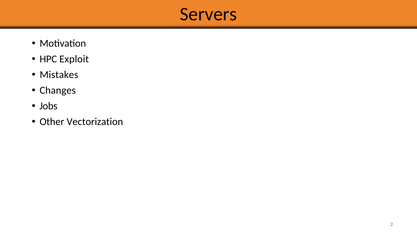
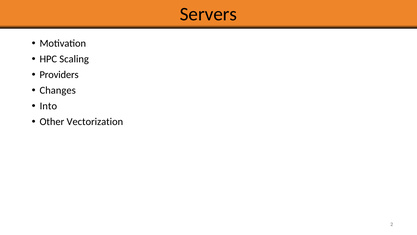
Exploit: Exploit -> Scaling (74, 59)
Mistakes: Mistakes -> Providers (59, 75)
Jobs: Jobs -> Into (48, 106)
